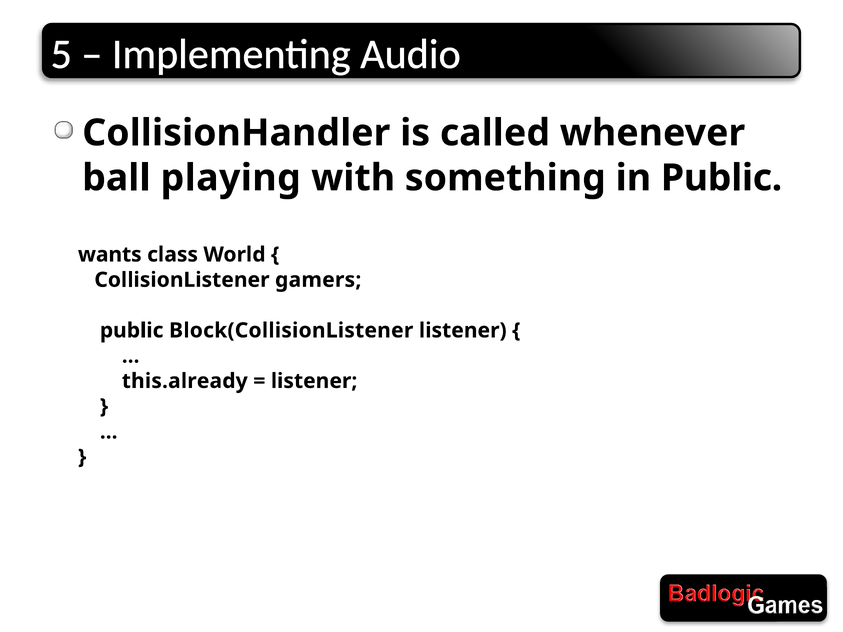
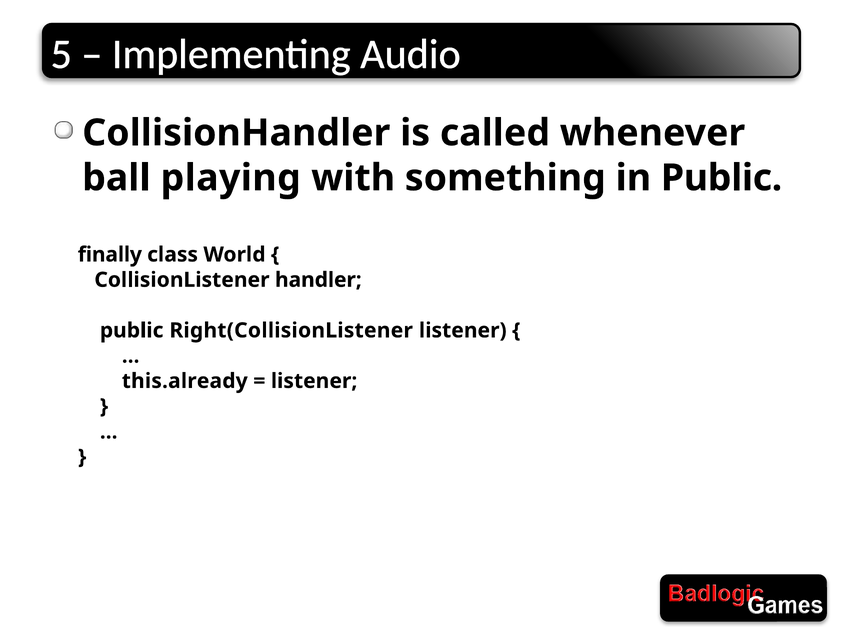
wants: wants -> finally (110, 255)
gamers: gamers -> handler (318, 280)
Block(CollisionListener: Block(CollisionListener -> Right(CollisionListener (291, 331)
